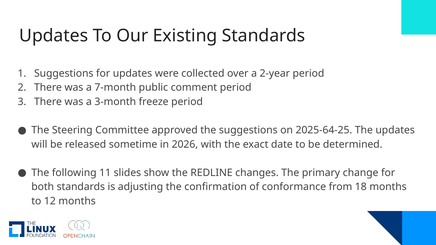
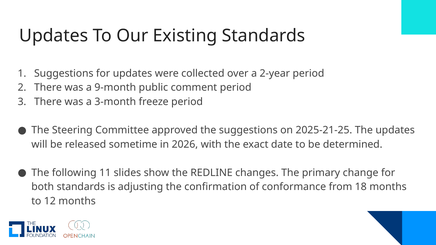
7-month: 7-month -> 9-month (115, 88)
2025-64-25: 2025-64-25 -> 2025-21-25 (324, 130)
